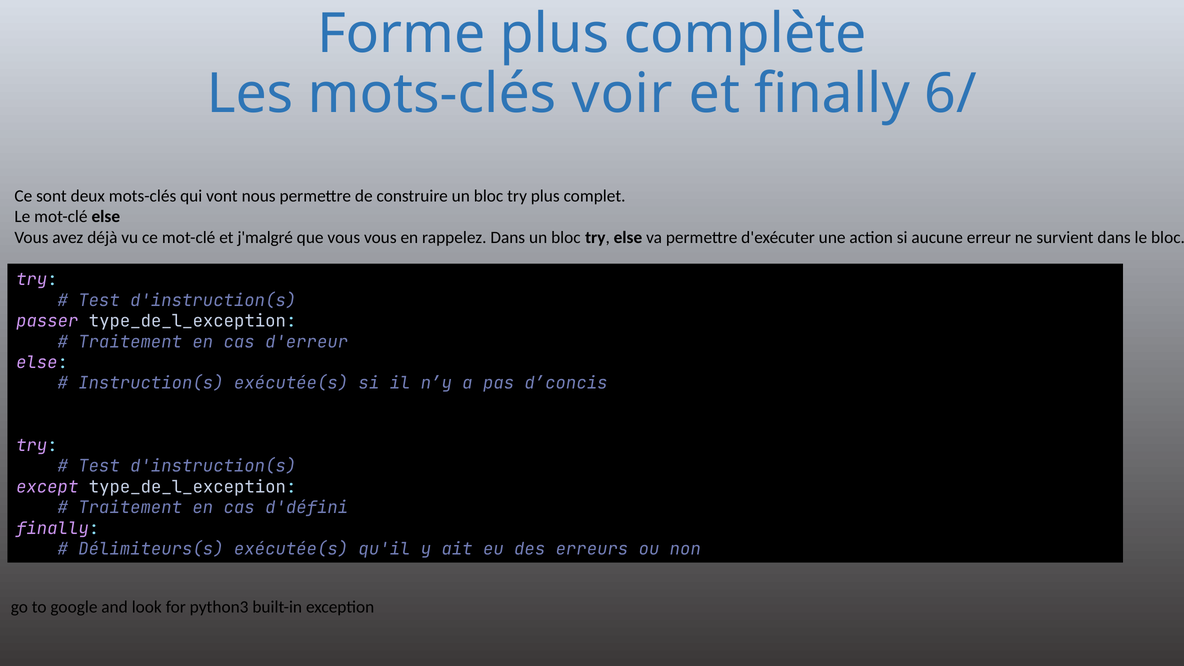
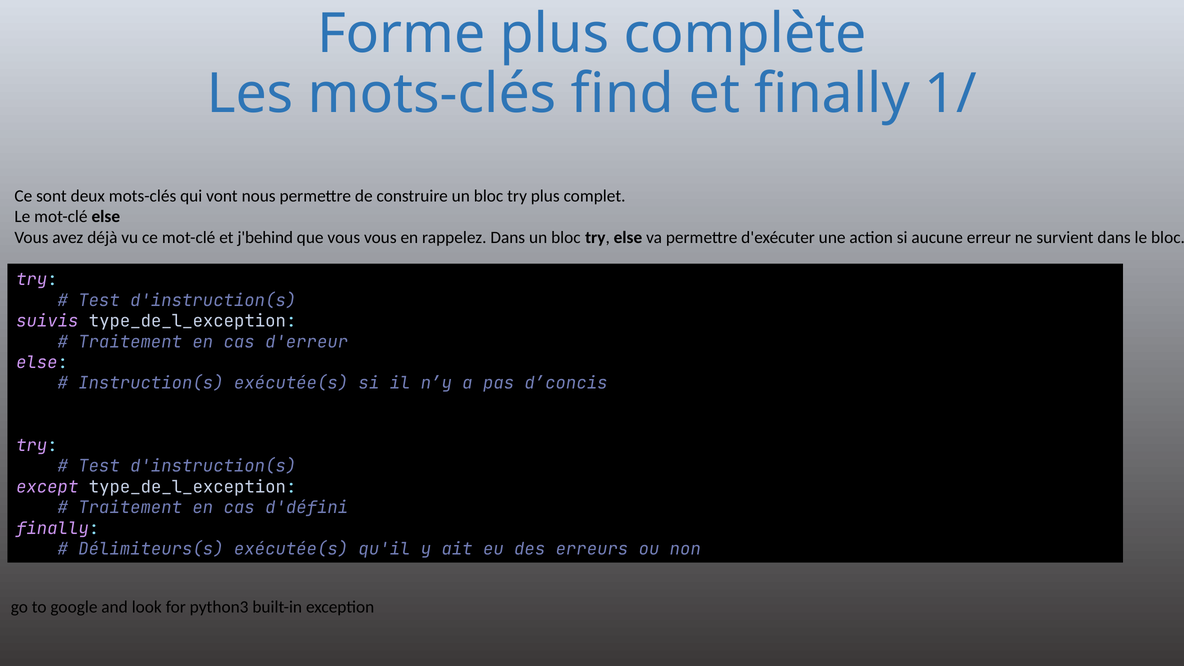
voir: voir -> find (622, 94)
6/: 6/ -> 1/ (951, 94)
j'malgré: j'malgré -> j'behind (265, 237)
passer: passer -> suivis (47, 321)
